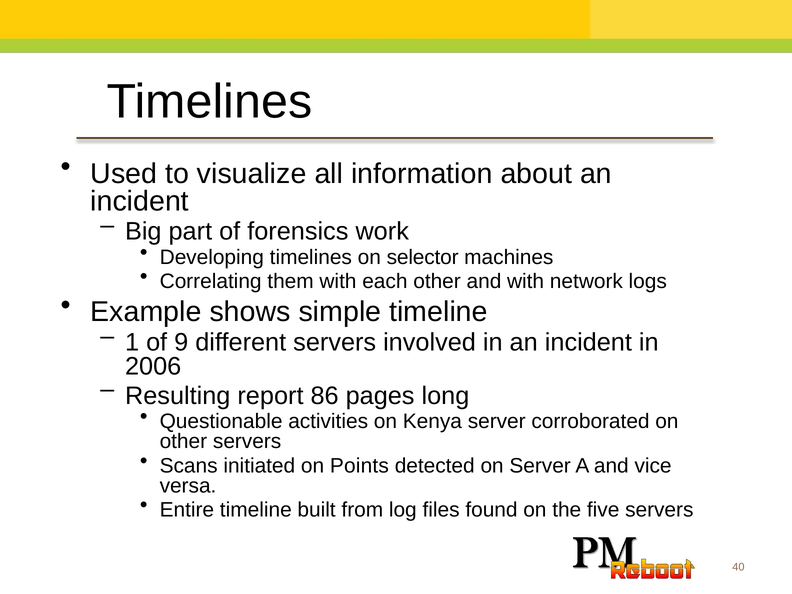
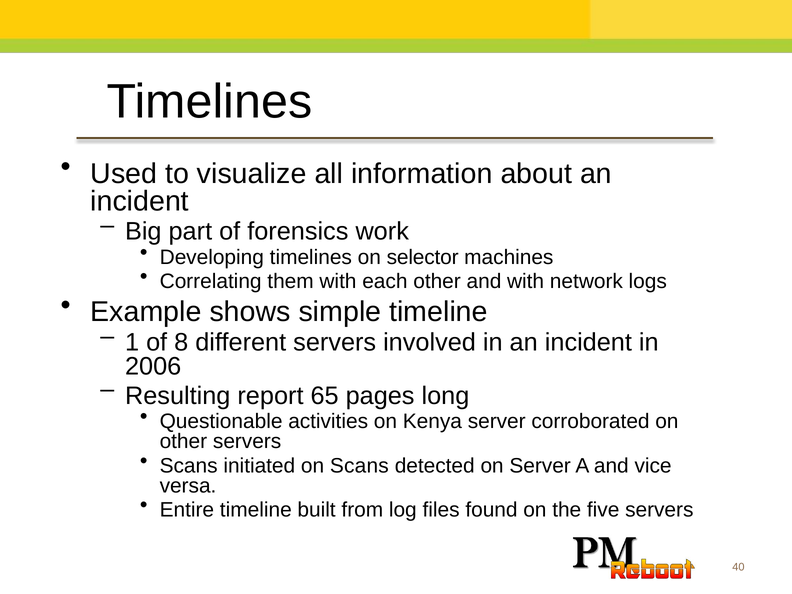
9: 9 -> 8 (181, 342)
86: 86 -> 65 (325, 396)
on Points: Points -> Scans (359, 466)
